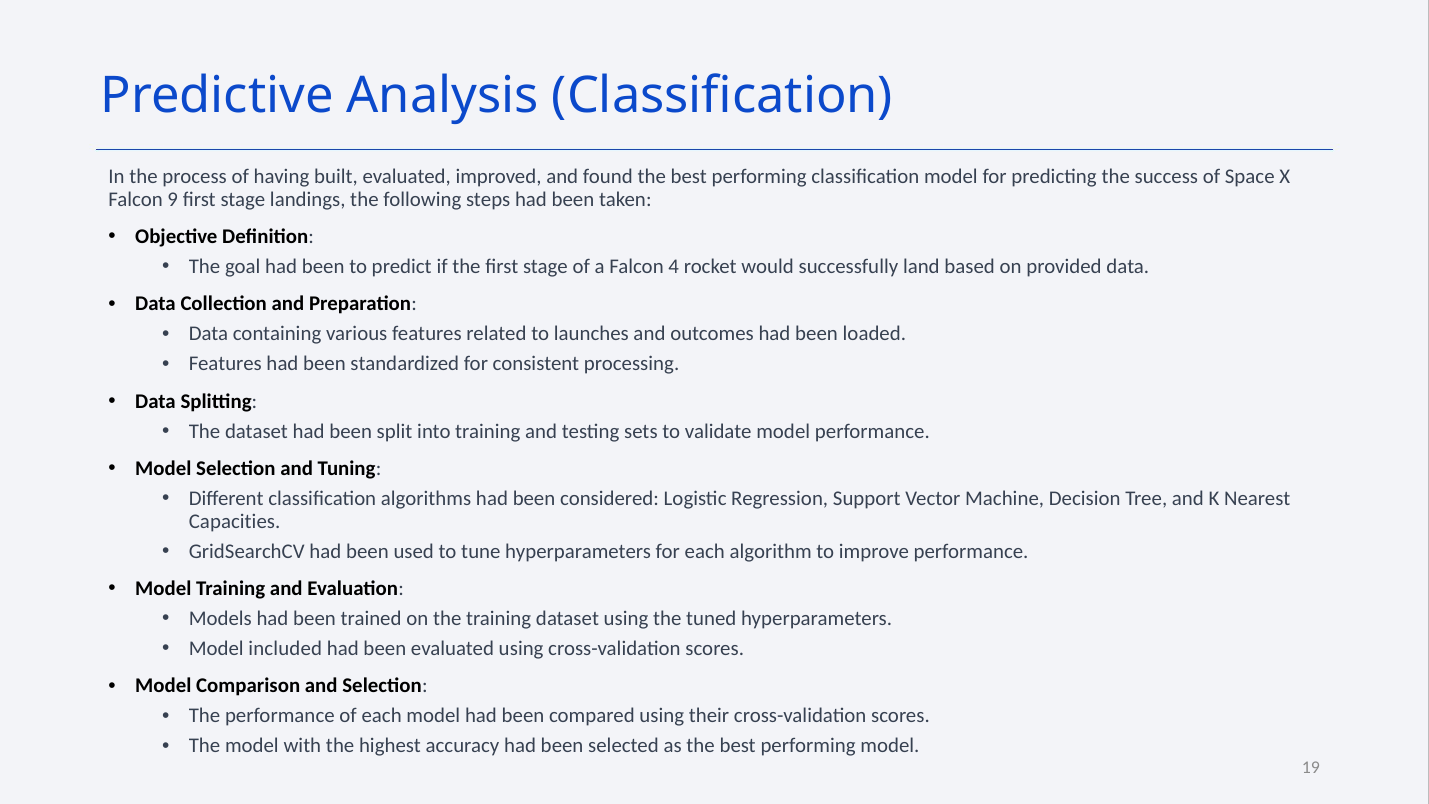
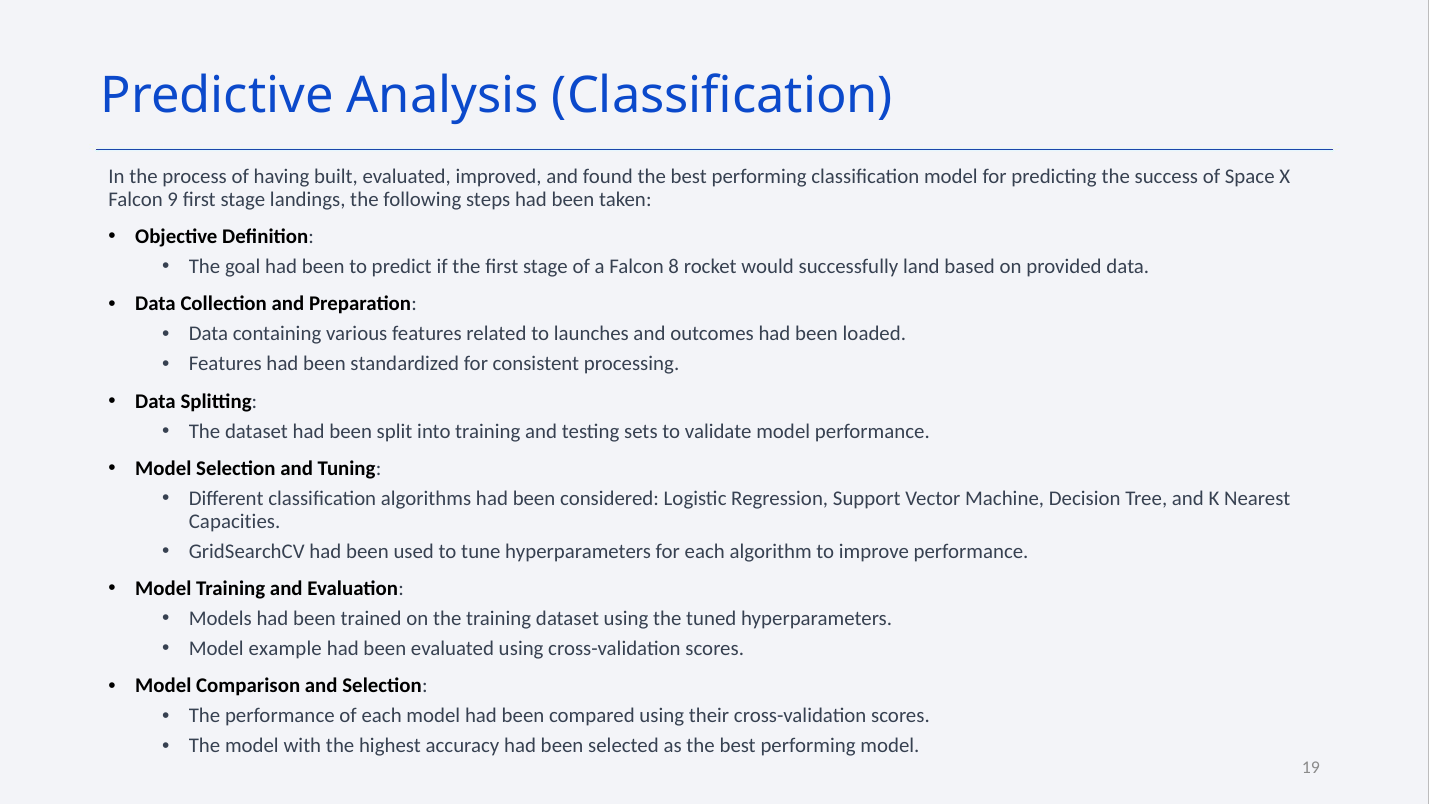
4: 4 -> 8 (674, 266)
included: included -> example (285, 648)
